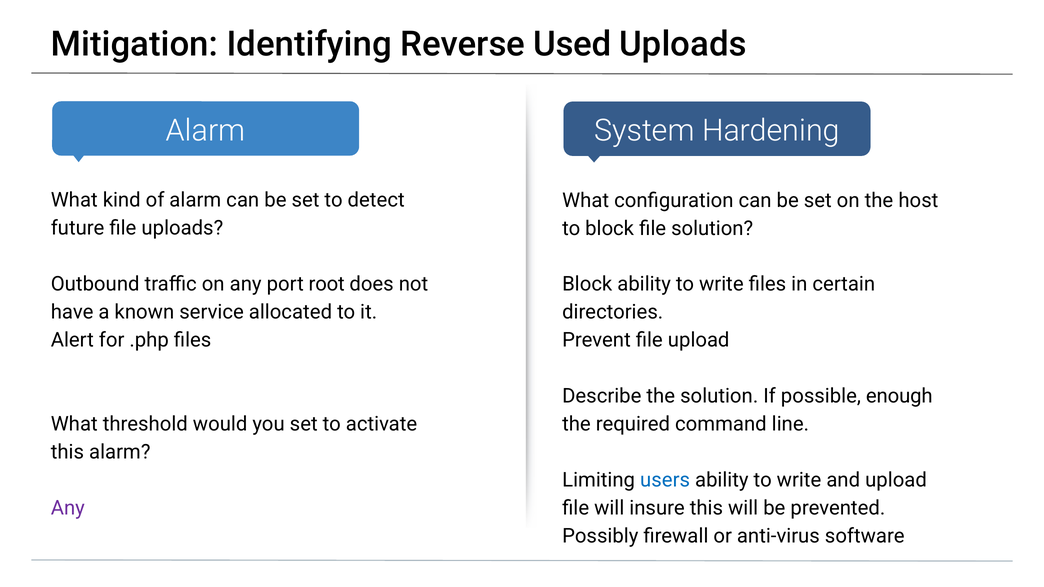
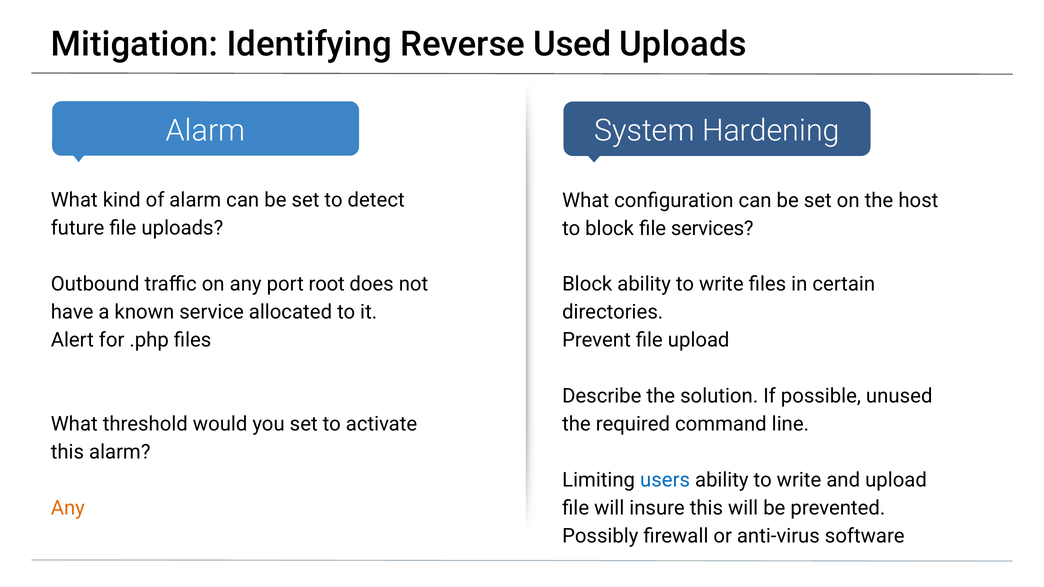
file solution: solution -> services (712, 228)
enough: enough -> unused (899, 396)
Any colour: purple -> orange (68, 508)
